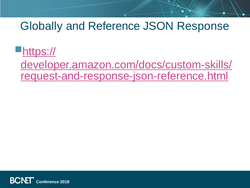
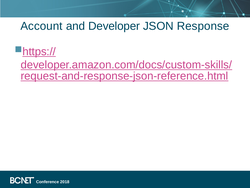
Globally: Globally -> Account (41, 26)
Reference: Reference -> Developer (114, 26)
